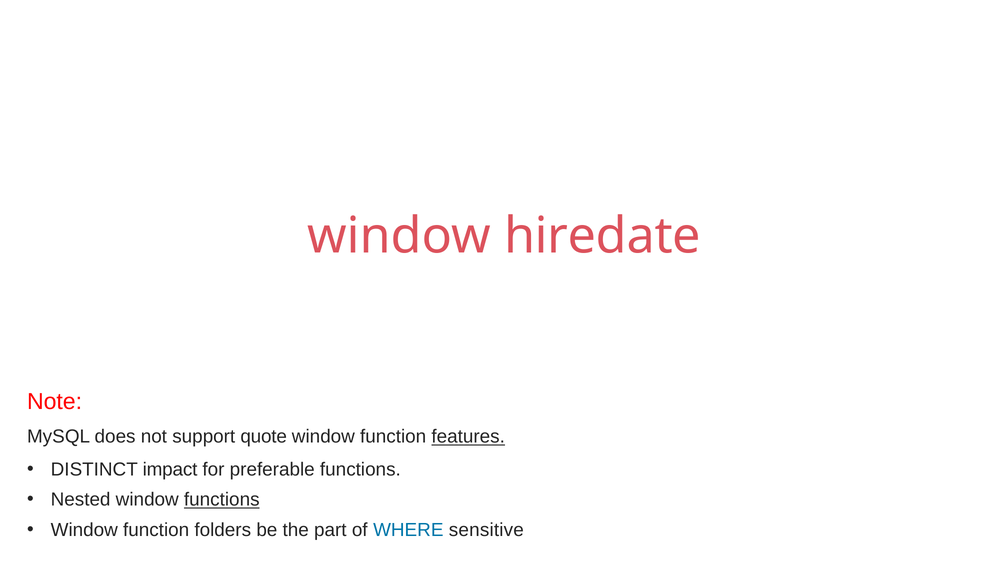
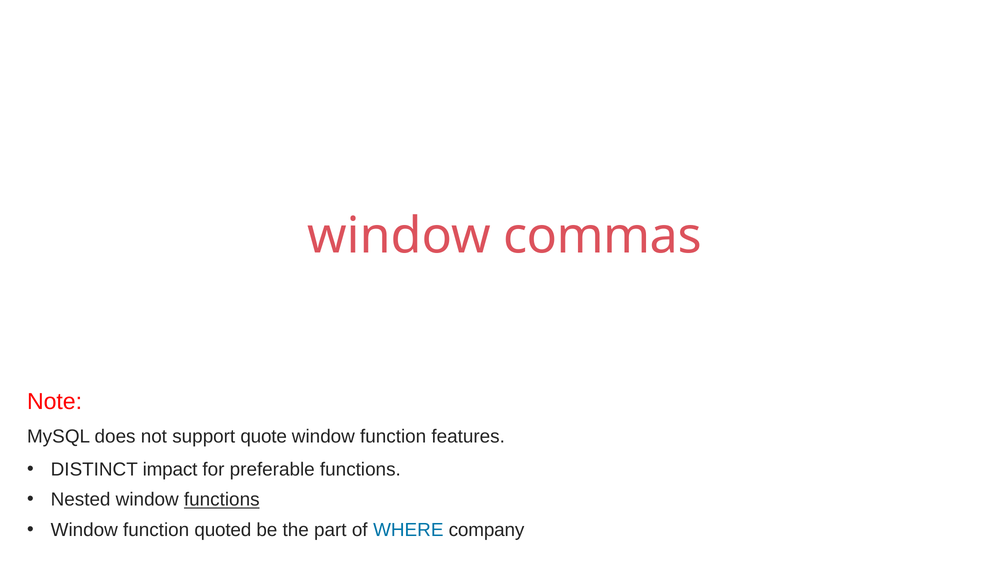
hiredate: hiredate -> commas (603, 236)
features underline: present -> none (468, 437)
folders: folders -> quoted (223, 530)
sensitive: sensitive -> company (487, 530)
